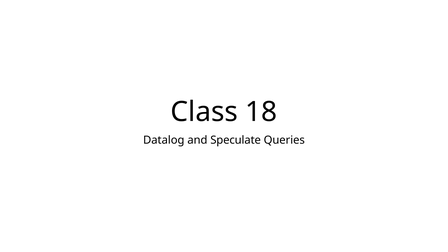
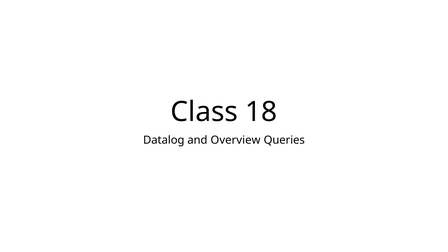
Speculate: Speculate -> Overview (236, 140)
